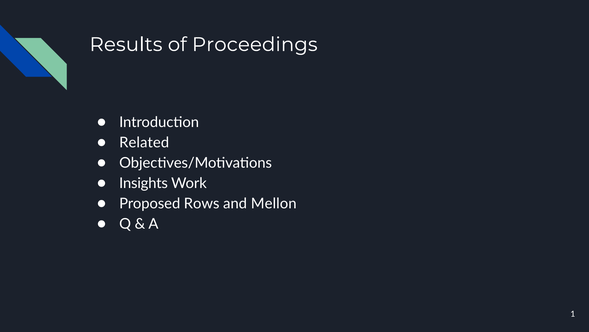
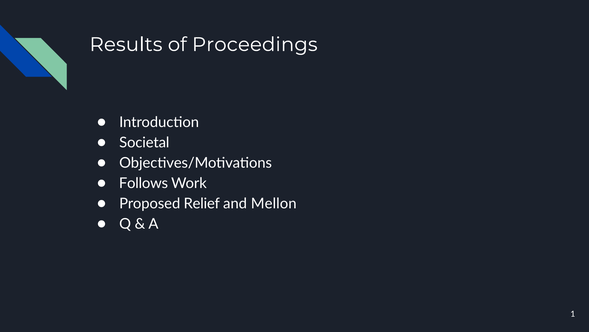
Related: Related -> Societal (144, 142)
Insights: Insights -> Follows (143, 183)
Rows: Rows -> Relief (202, 203)
